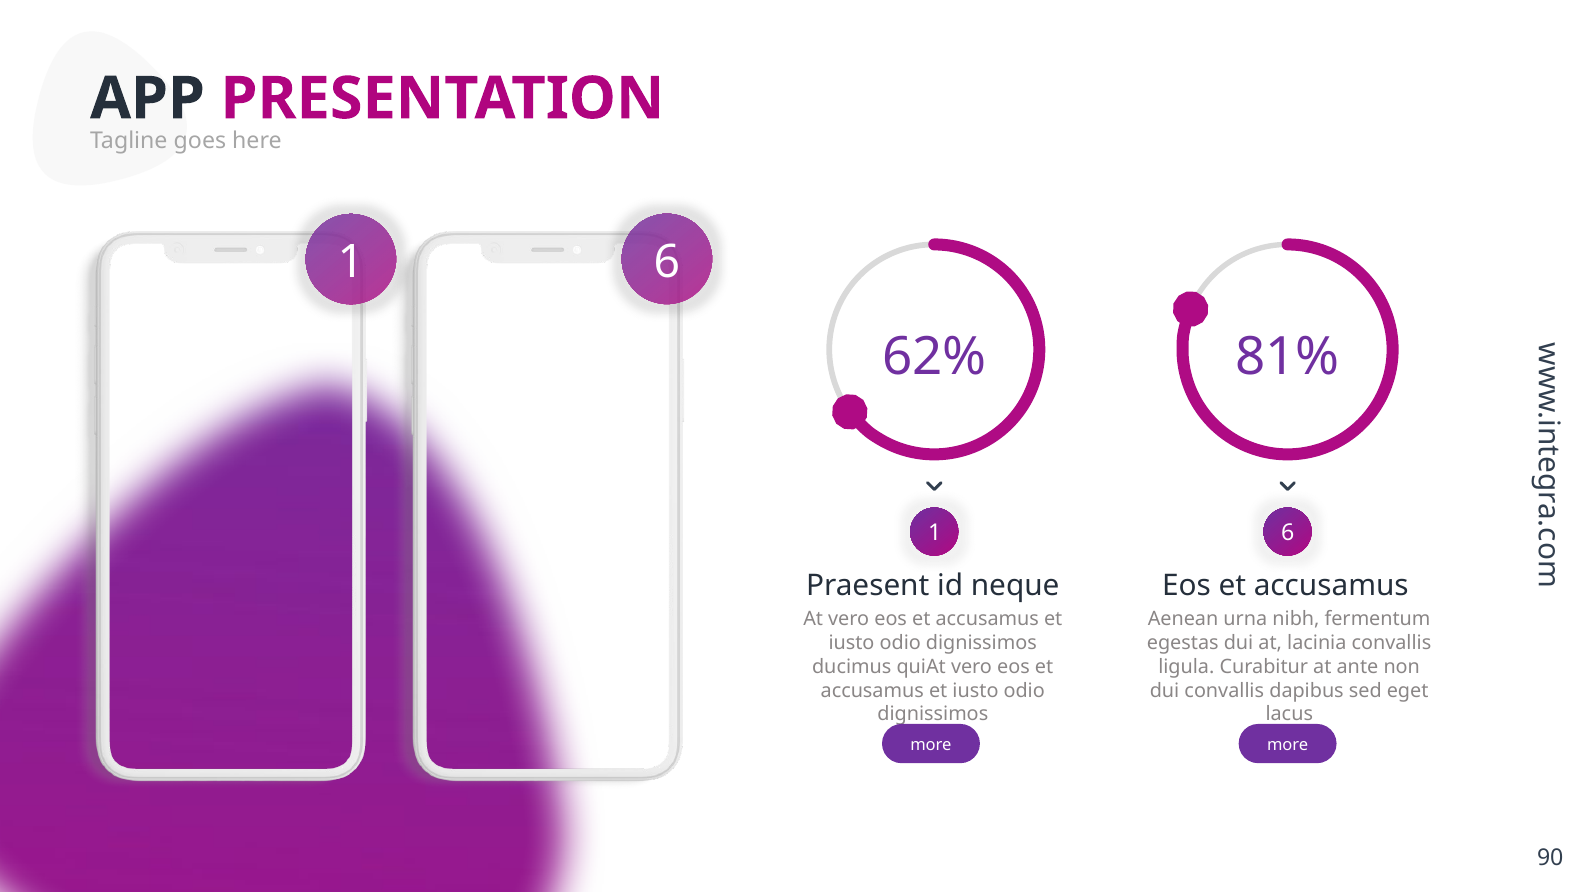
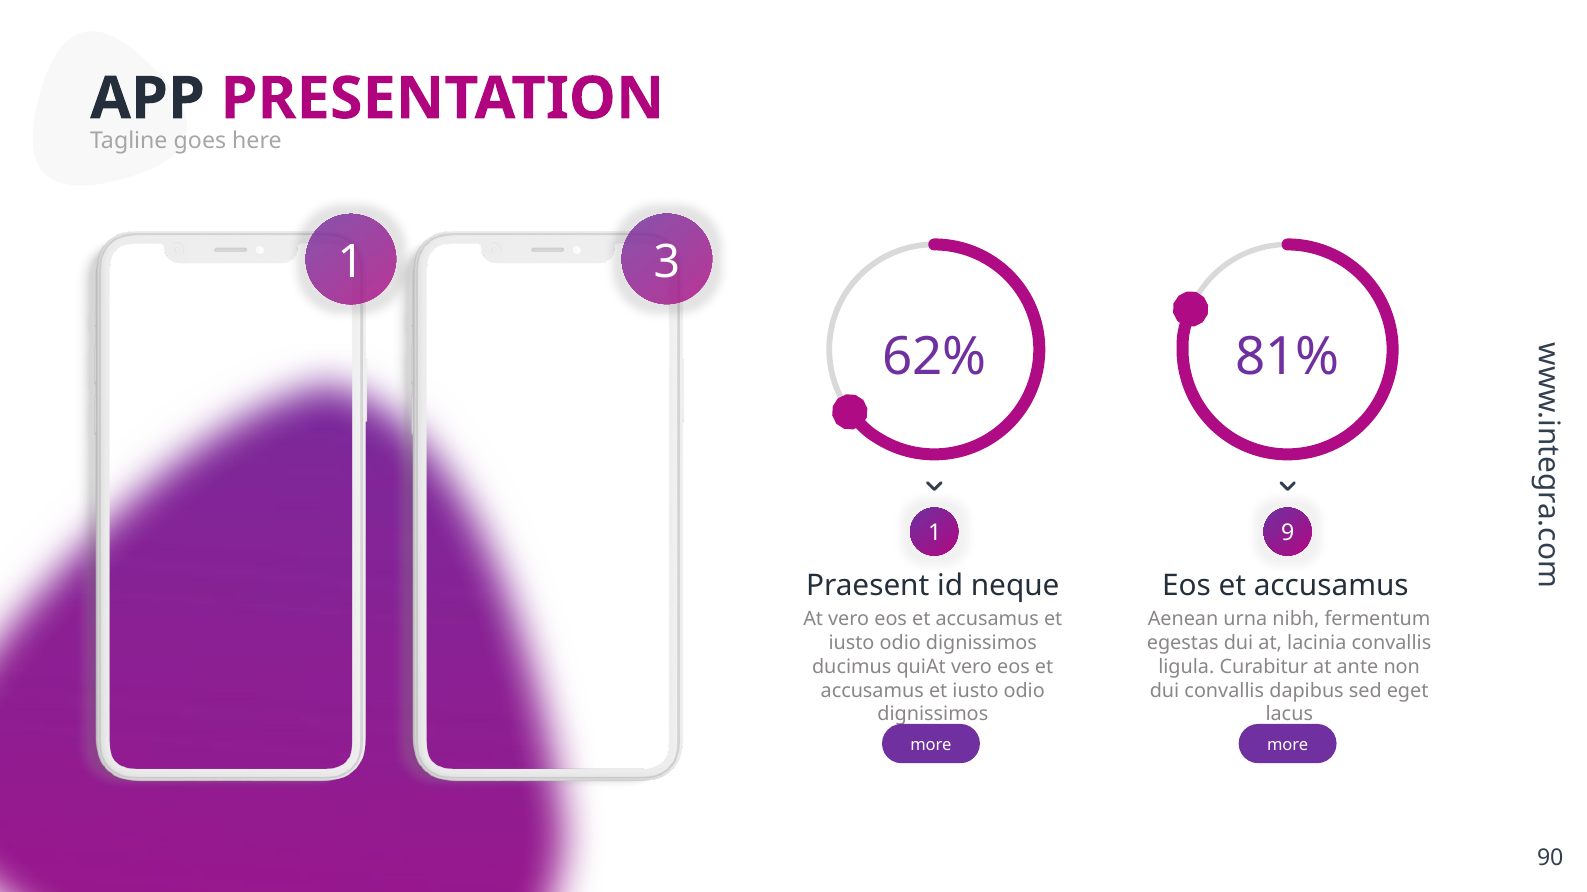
6: 6 -> 3 (667, 262)
6: 6 -> 9 (1288, 533)
